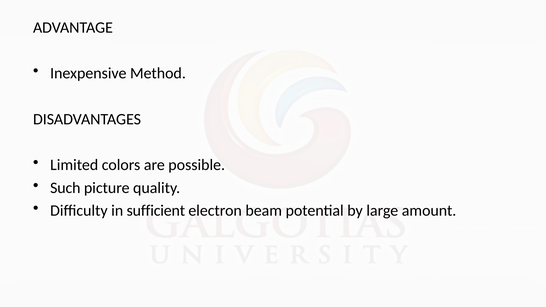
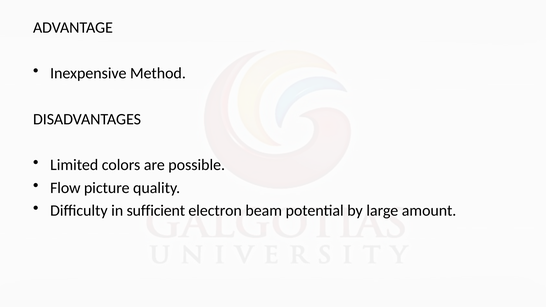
Such: Such -> Flow (65, 188)
